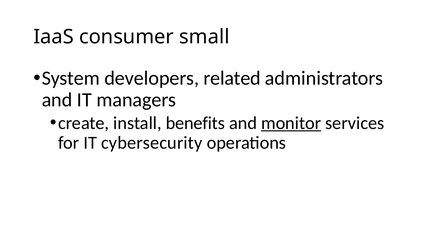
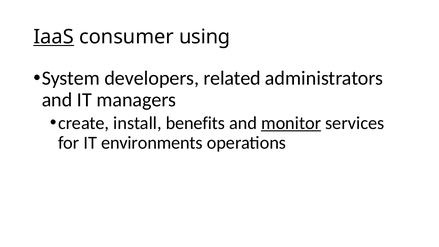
IaaS underline: none -> present (54, 37)
small: small -> using (205, 37)
cybersecurity: cybersecurity -> environments (152, 143)
